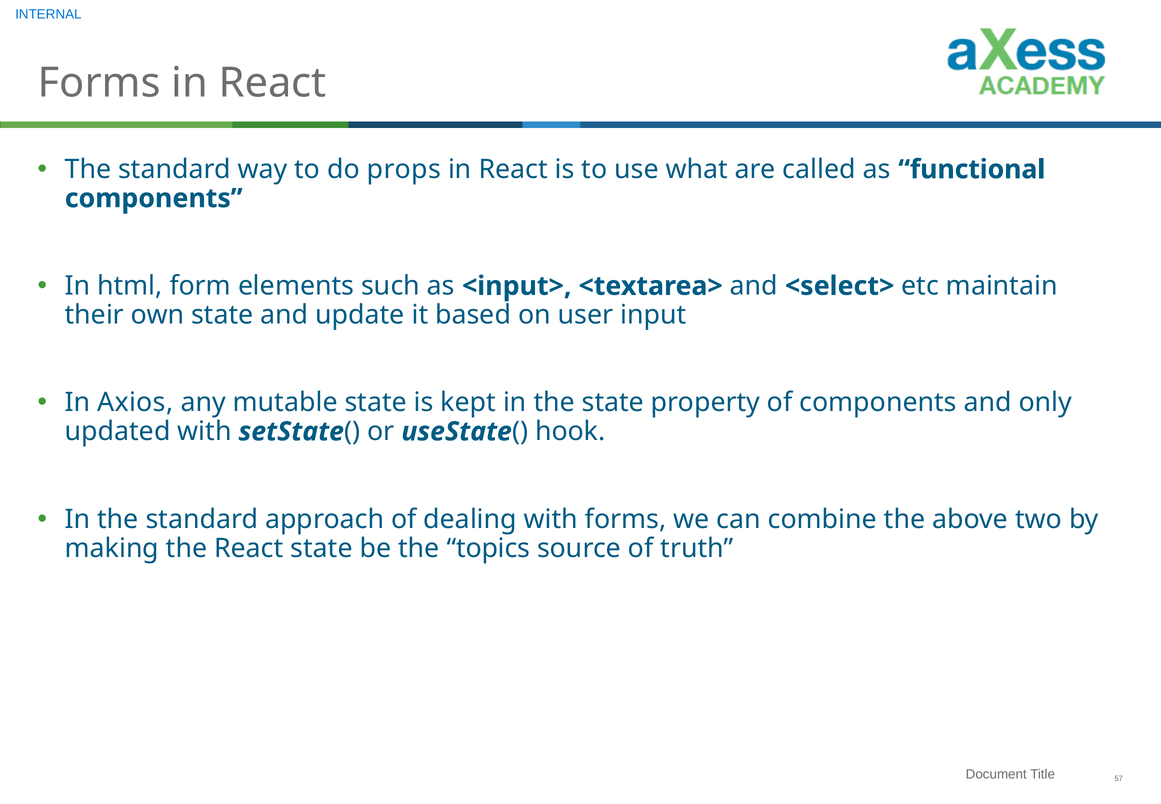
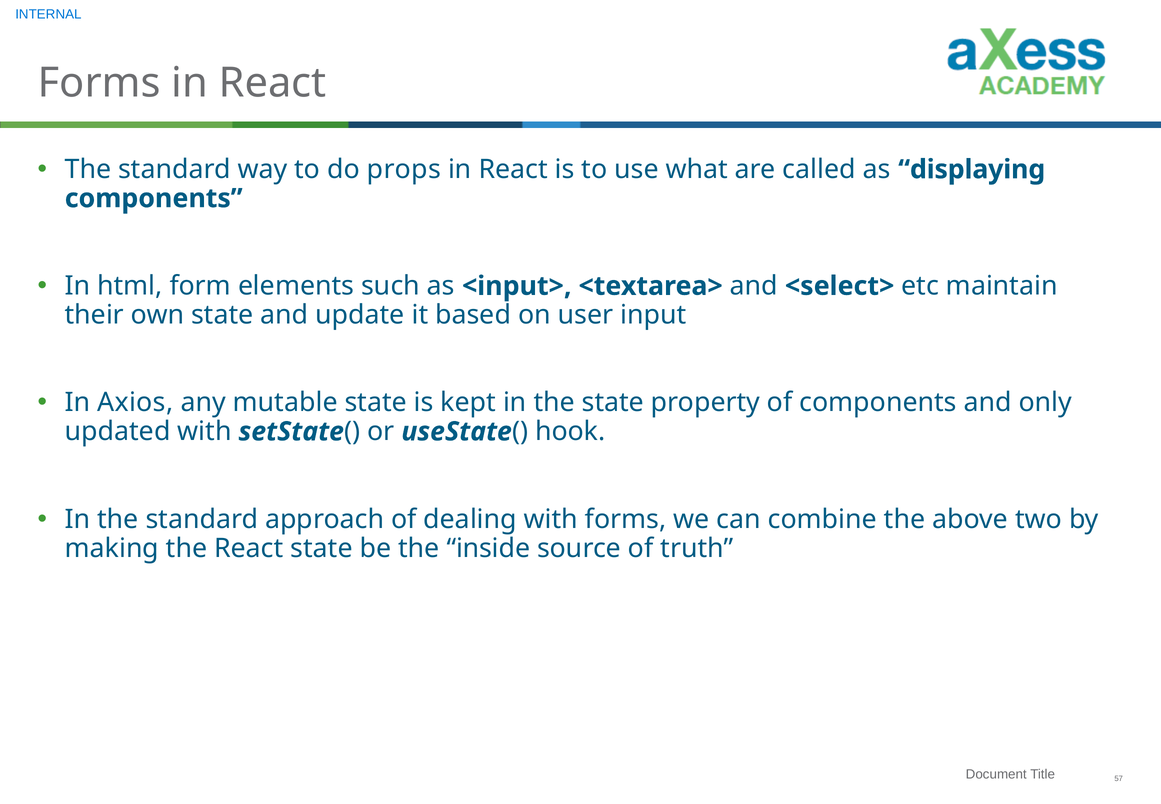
functional: functional -> displaying (972, 169)
topics: topics -> inside (488, 548)
